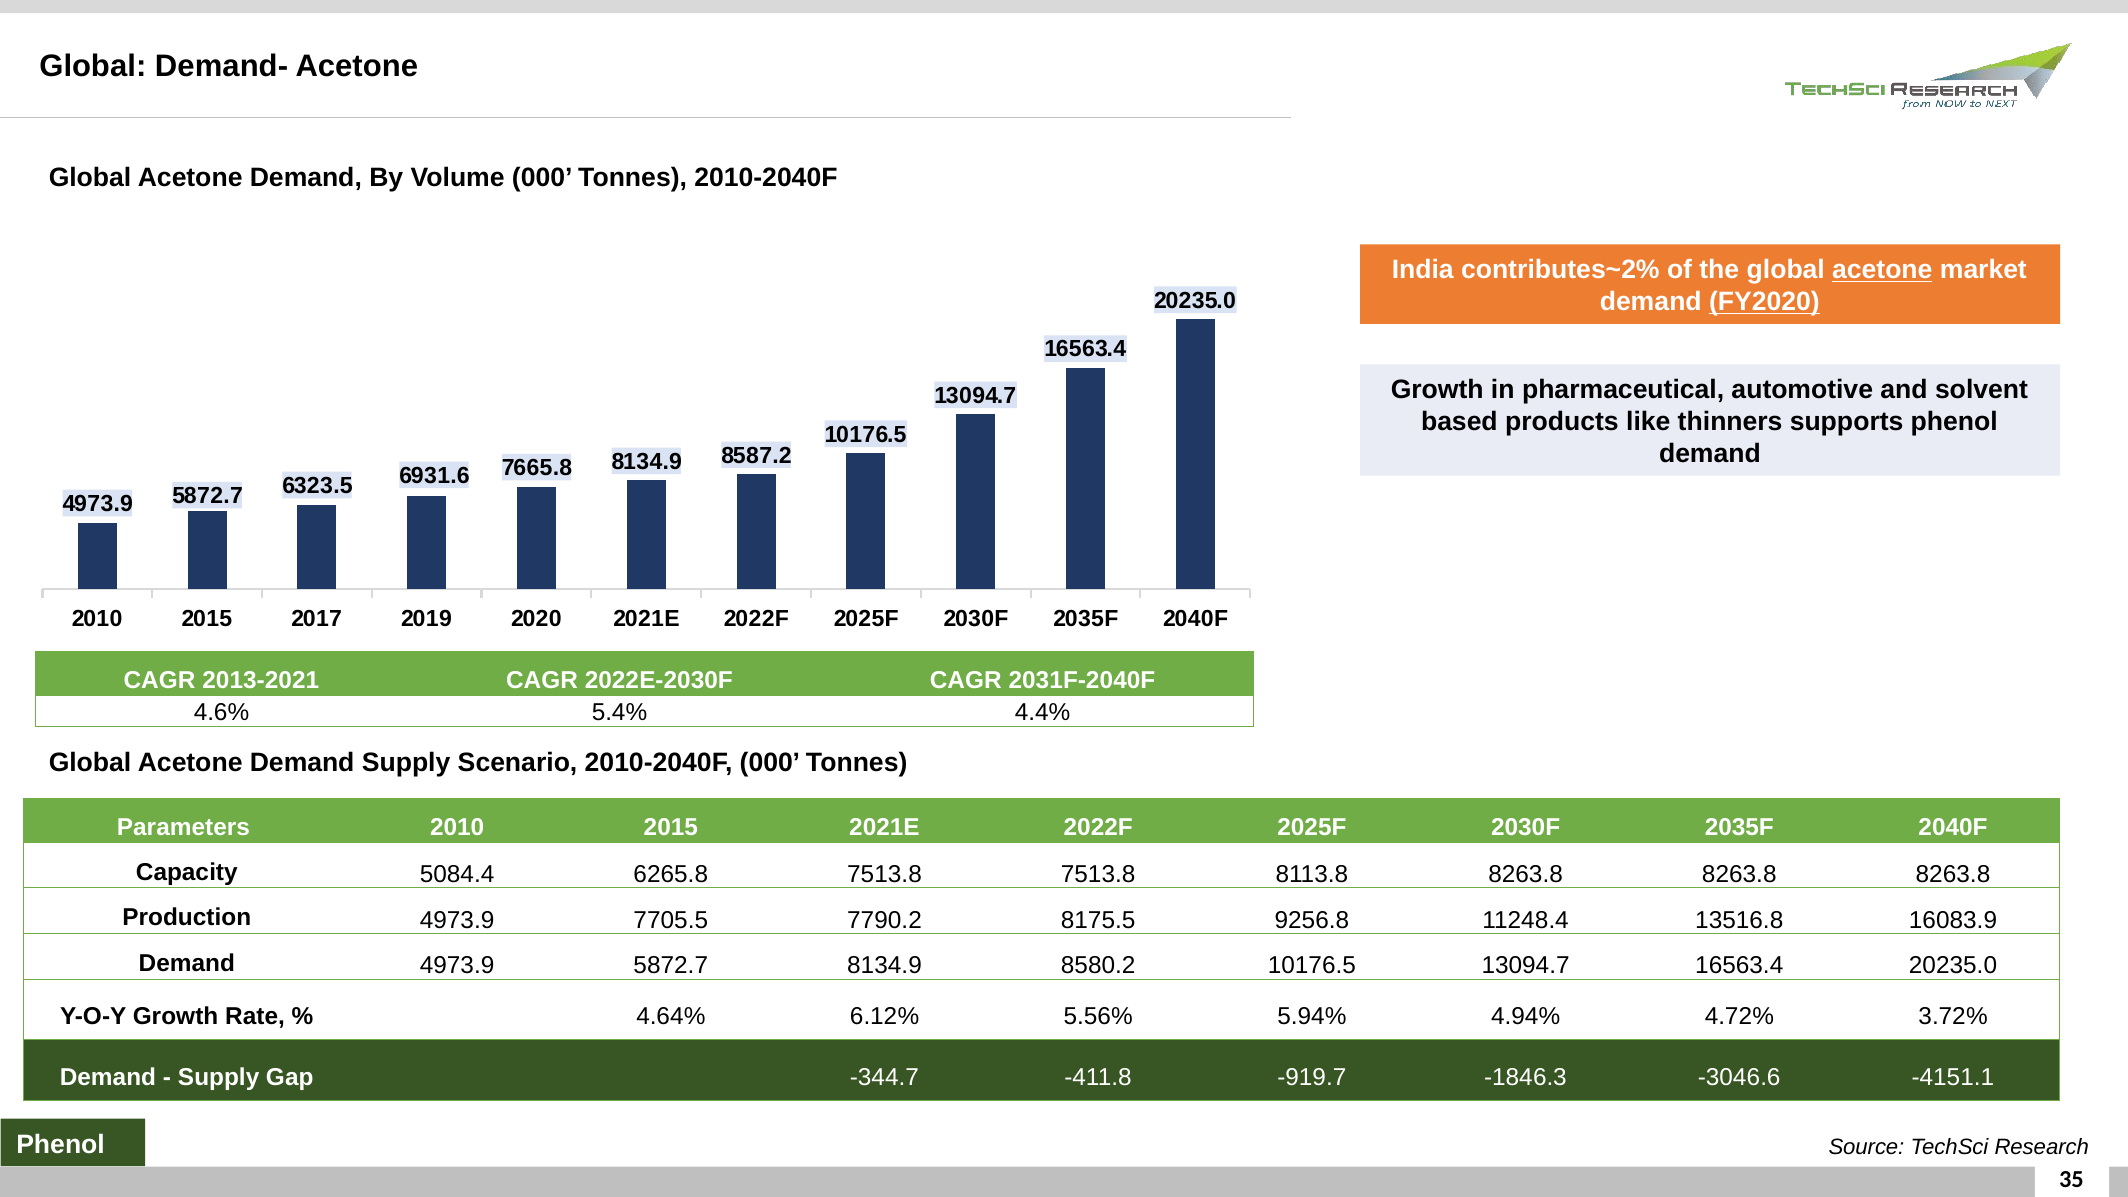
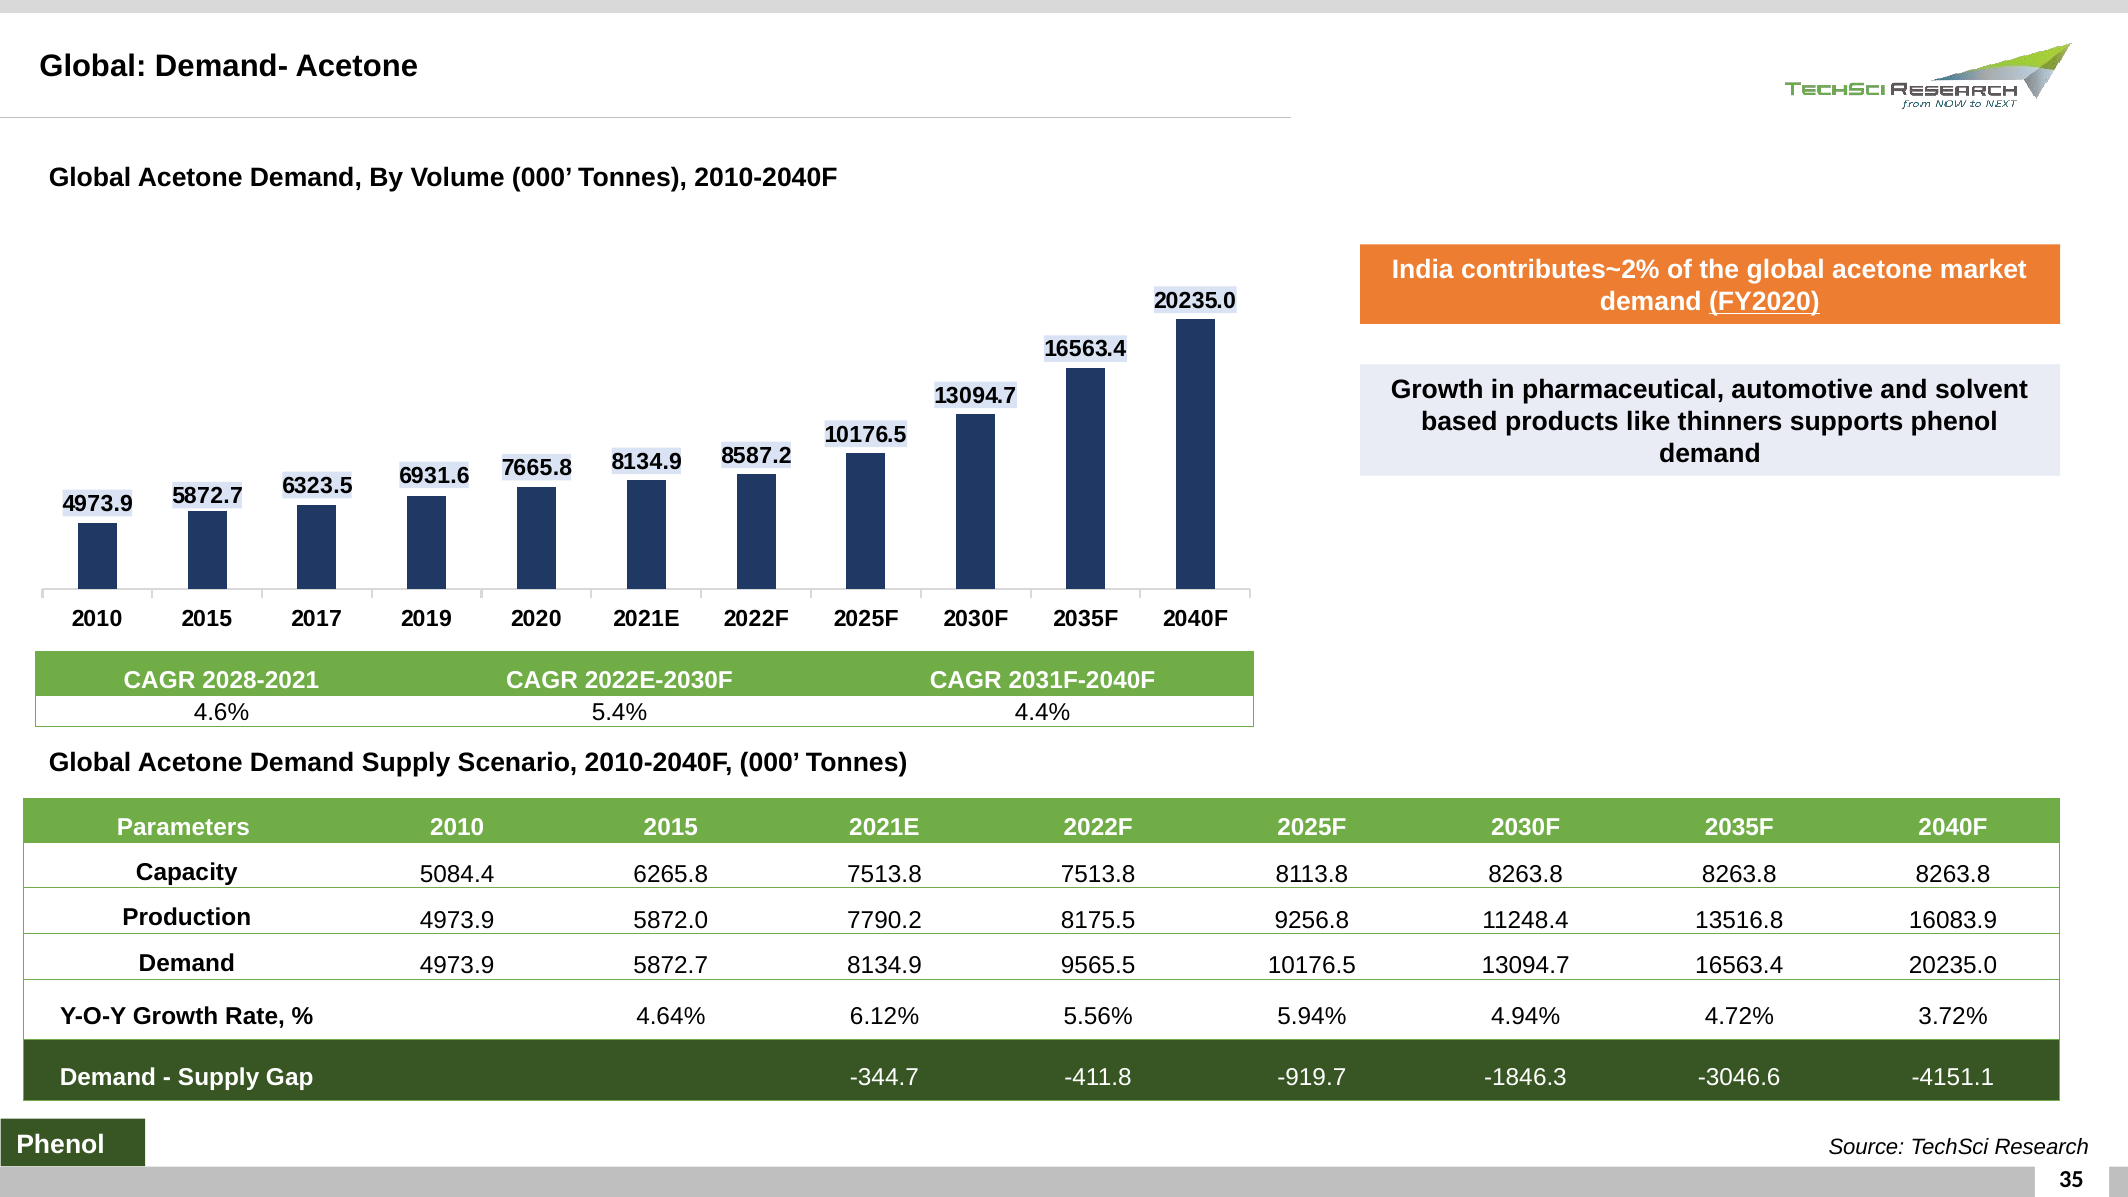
acetone underline: present -> none (1882, 270)
2013-2021: 2013-2021 -> 2028-2021 (261, 680)
7705.5: 7705.5 -> 5872.0 (671, 920)
8580.2: 8580.2 -> 9565.5 (1098, 966)
